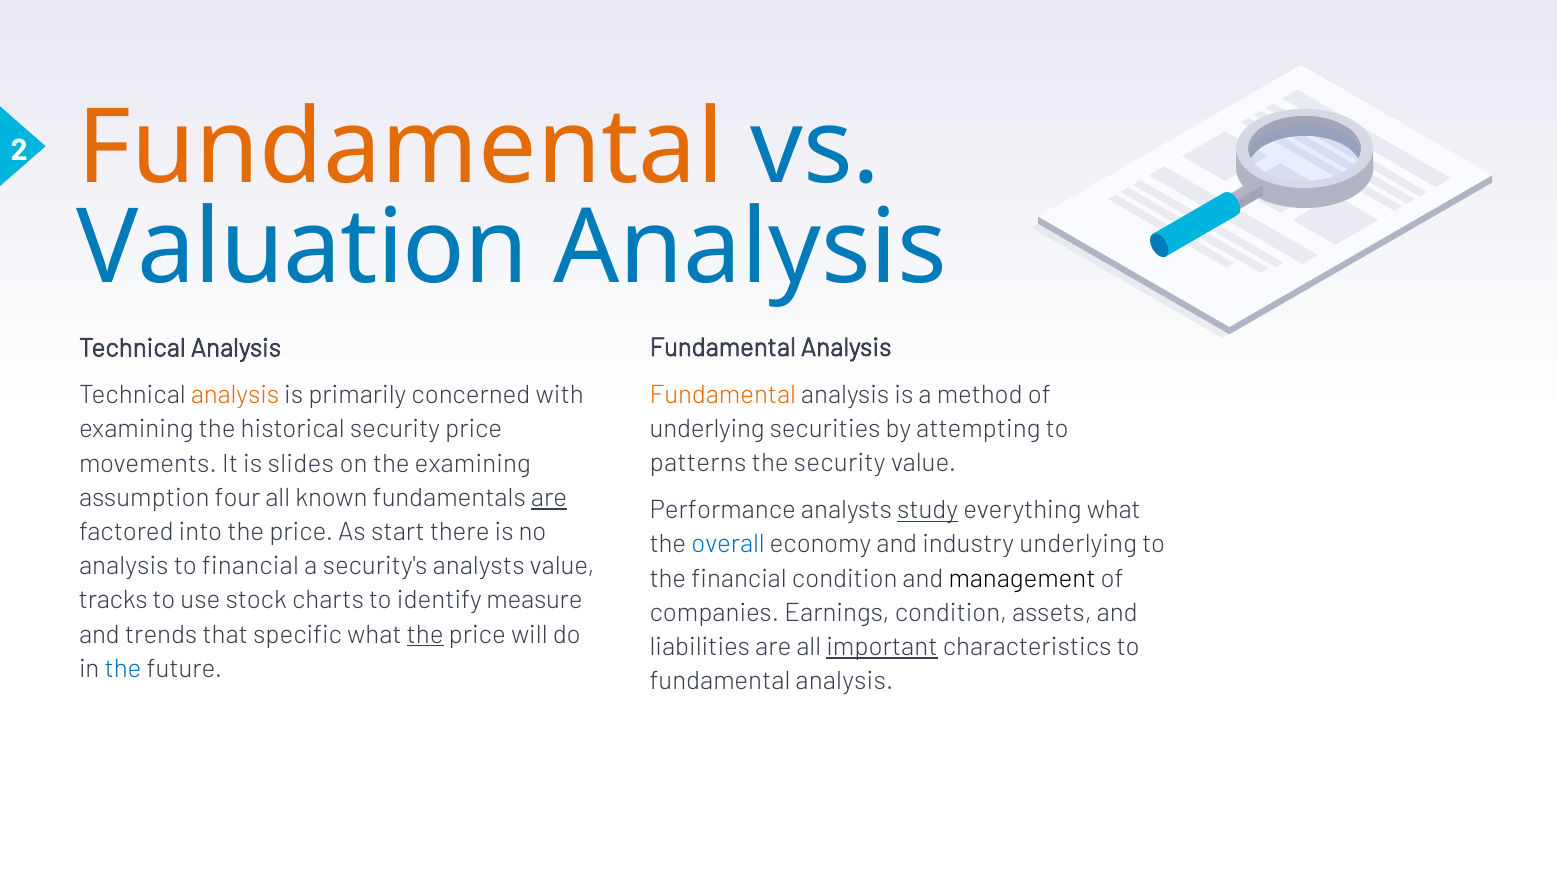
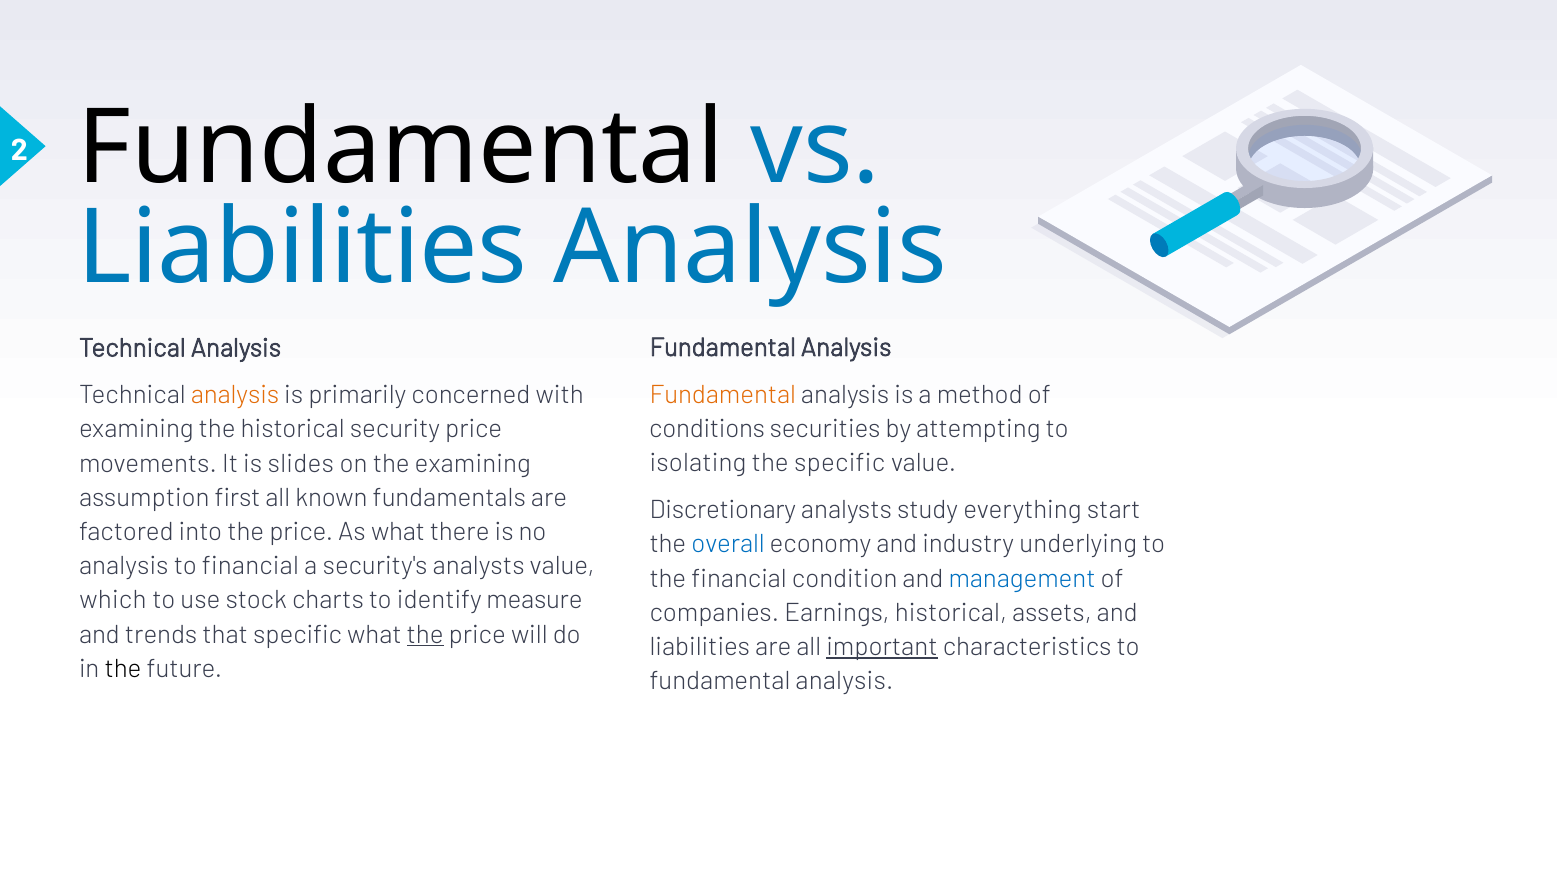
Fundamental colour: orange -> black (401, 149)
Valuation: Valuation -> Liabilities (302, 248)
underlying: underlying -> conditions (707, 429)
patterns: patterns -> isolating (698, 463)
the security: security -> specific (840, 463)
four: four -> first (238, 498)
are underline: present -> none (549, 498)
Performance: Performance -> Discretionary (723, 510)
study underline: present -> none (928, 510)
everything what: what -> start (1114, 510)
As start: start -> what (398, 532)
management colour: black -> blue (1022, 579)
tracks: tracks -> which (113, 600)
Earnings condition: condition -> historical (951, 613)
the colour: blue -> black (123, 669)
